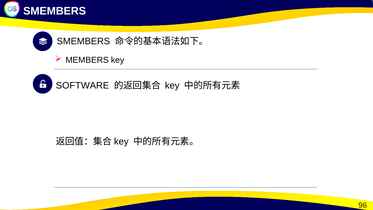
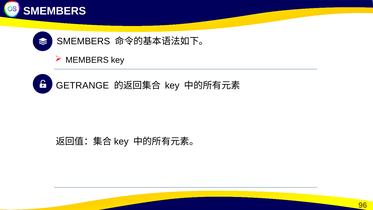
SOFTWARE: SOFTWARE -> GETRANGE (82, 85)
